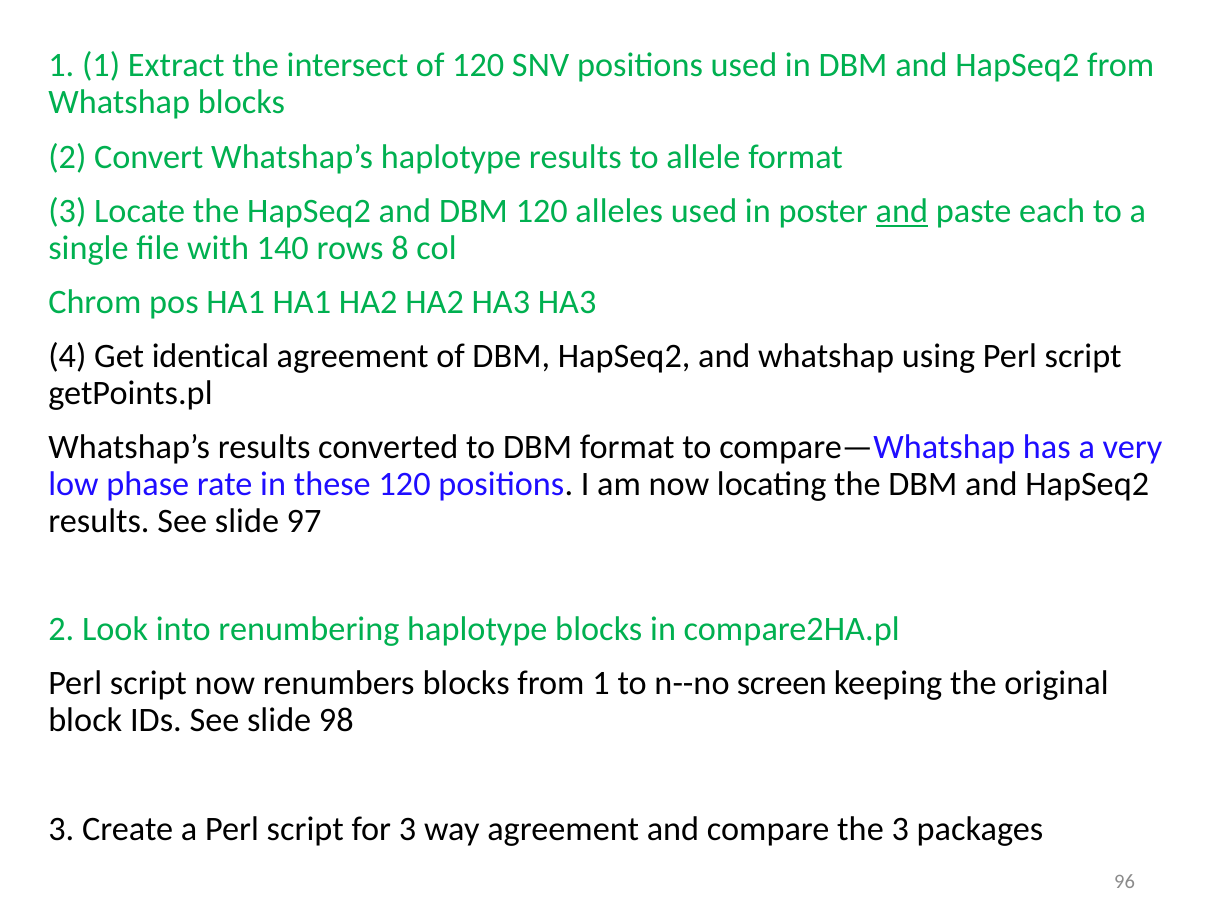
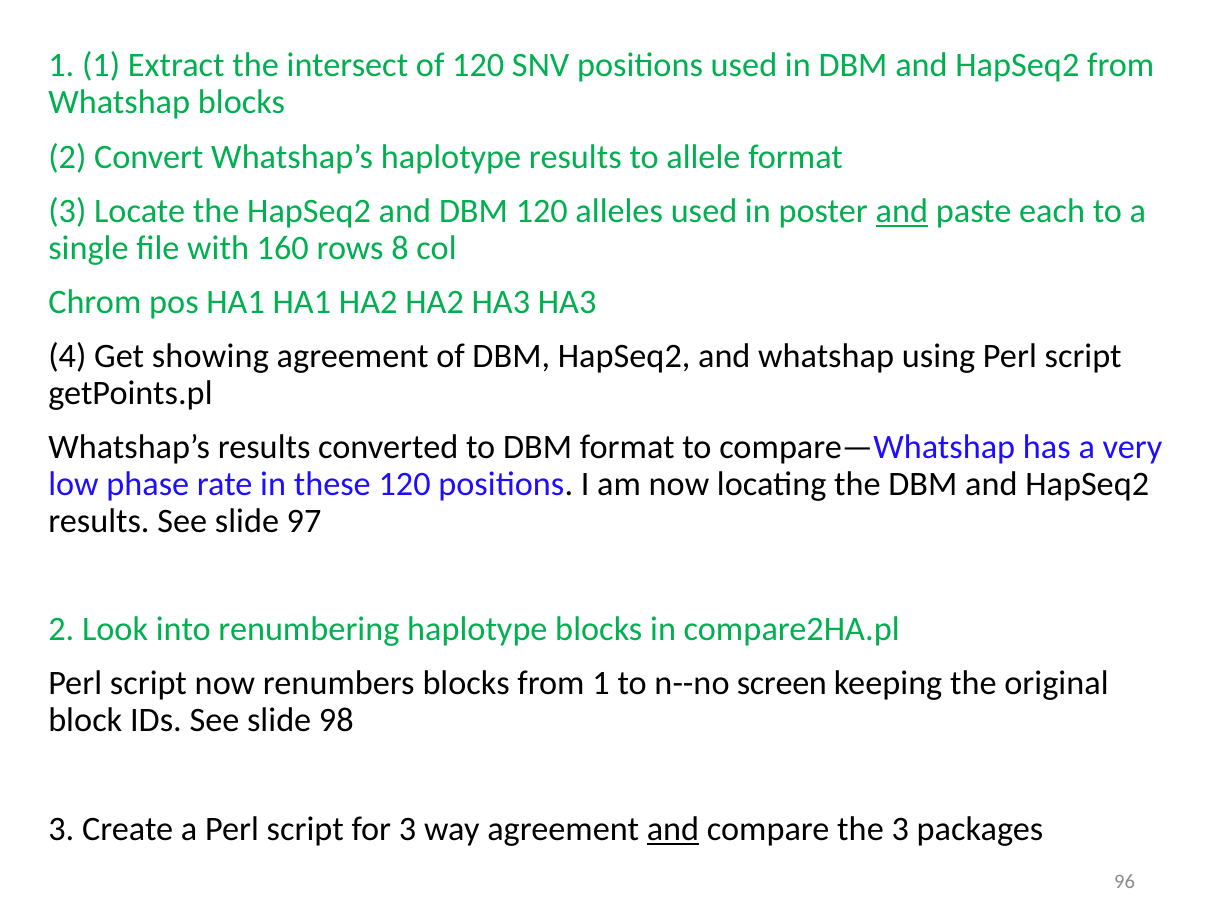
140: 140 -> 160 (283, 248)
identical: identical -> showing (210, 356)
and underline: none -> present (673, 829)
